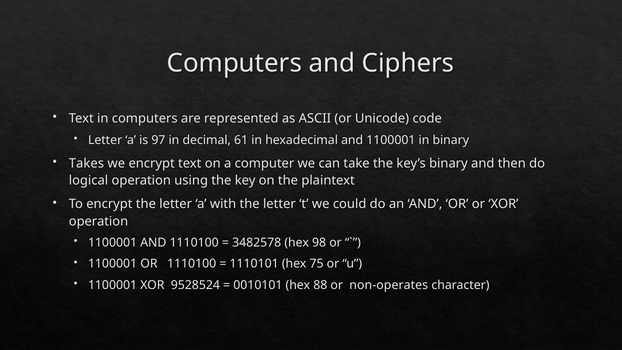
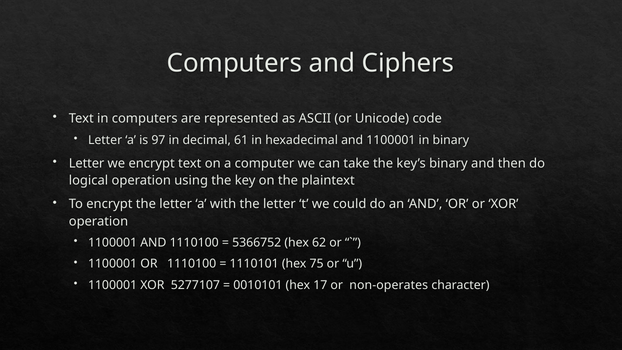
Takes: Takes -> Letter (87, 163)
3482578: 3482578 -> 5366752 (257, 243)
98: 98 -> 62 (319, 243)
9528524: 9528524 -> 5277107 (195, 285)
88: 88 -> 17 (320, 285)
